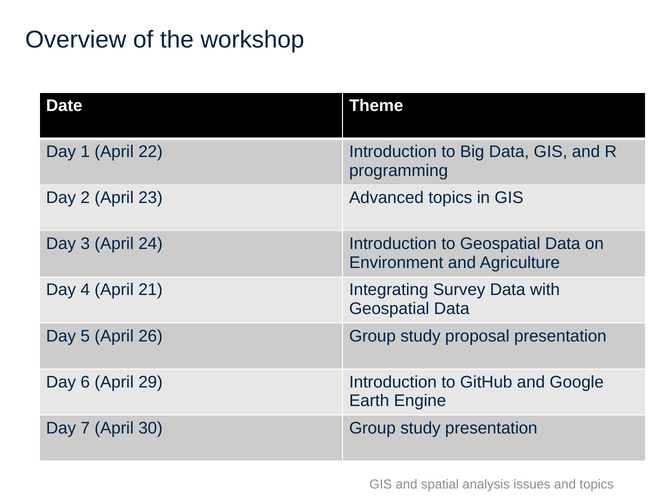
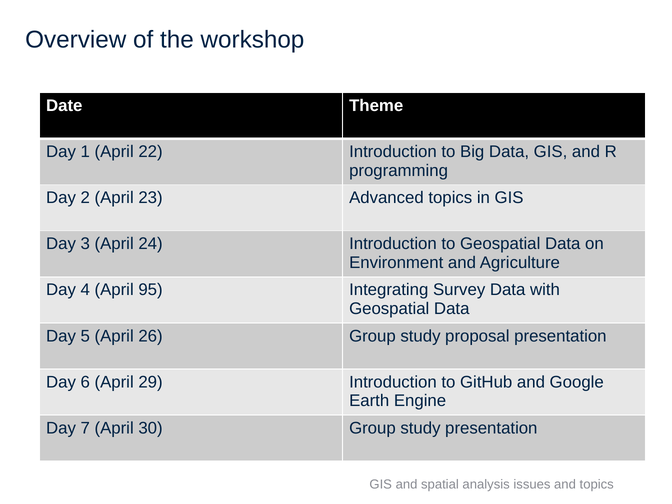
21: 21 -> 95 (151, 290)
